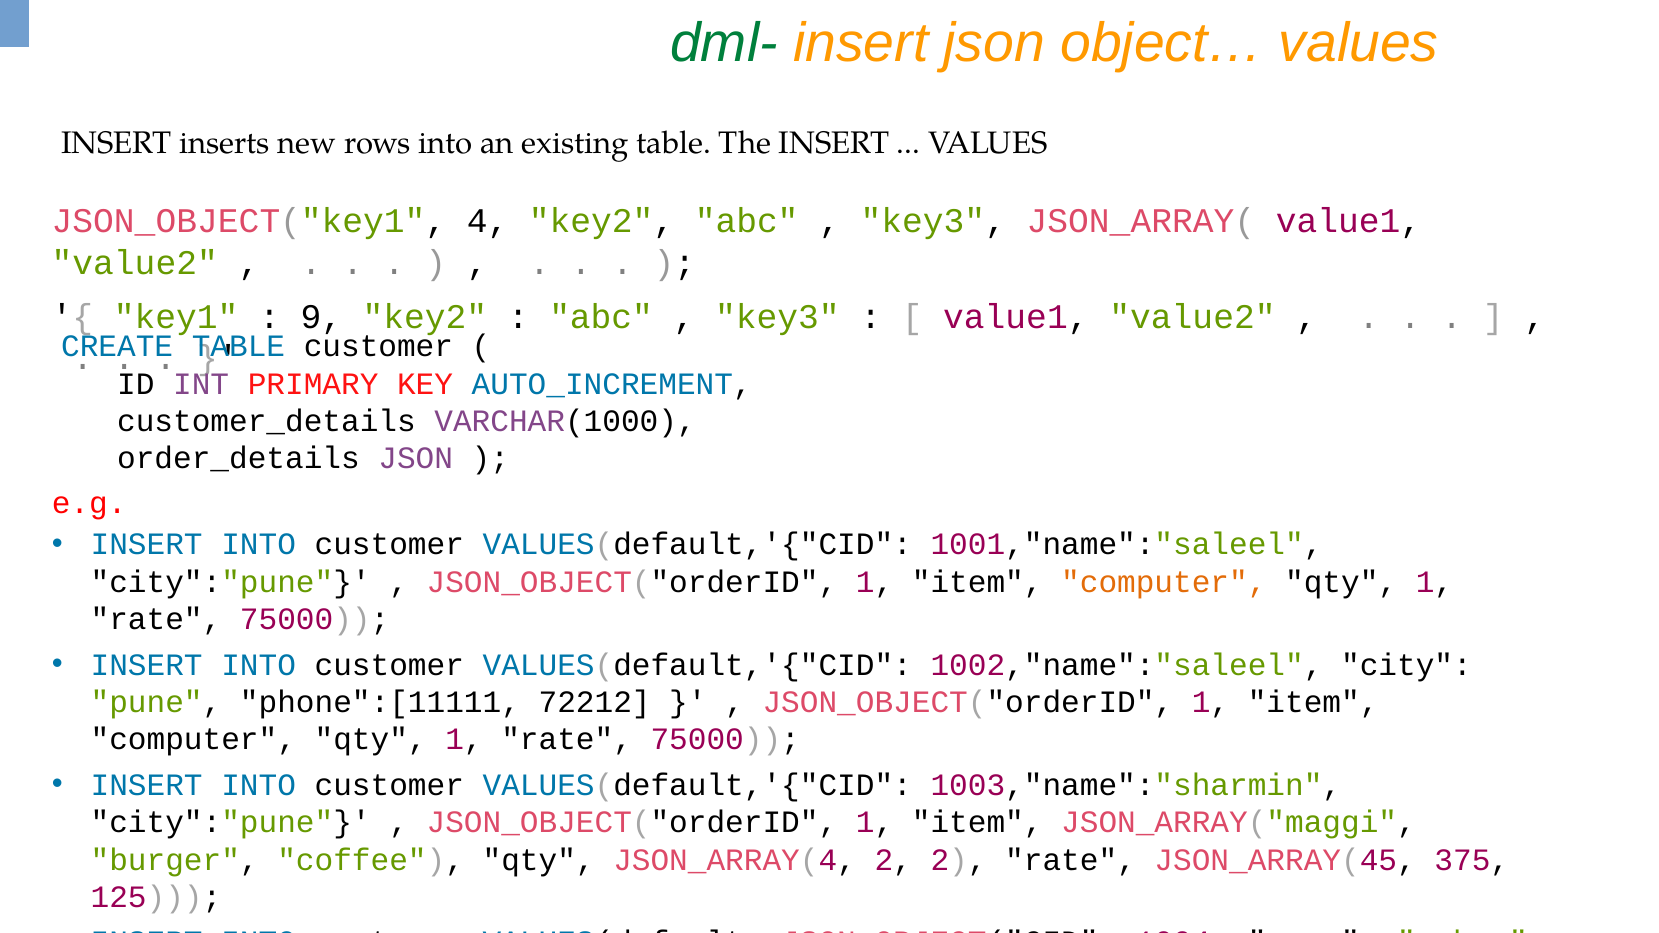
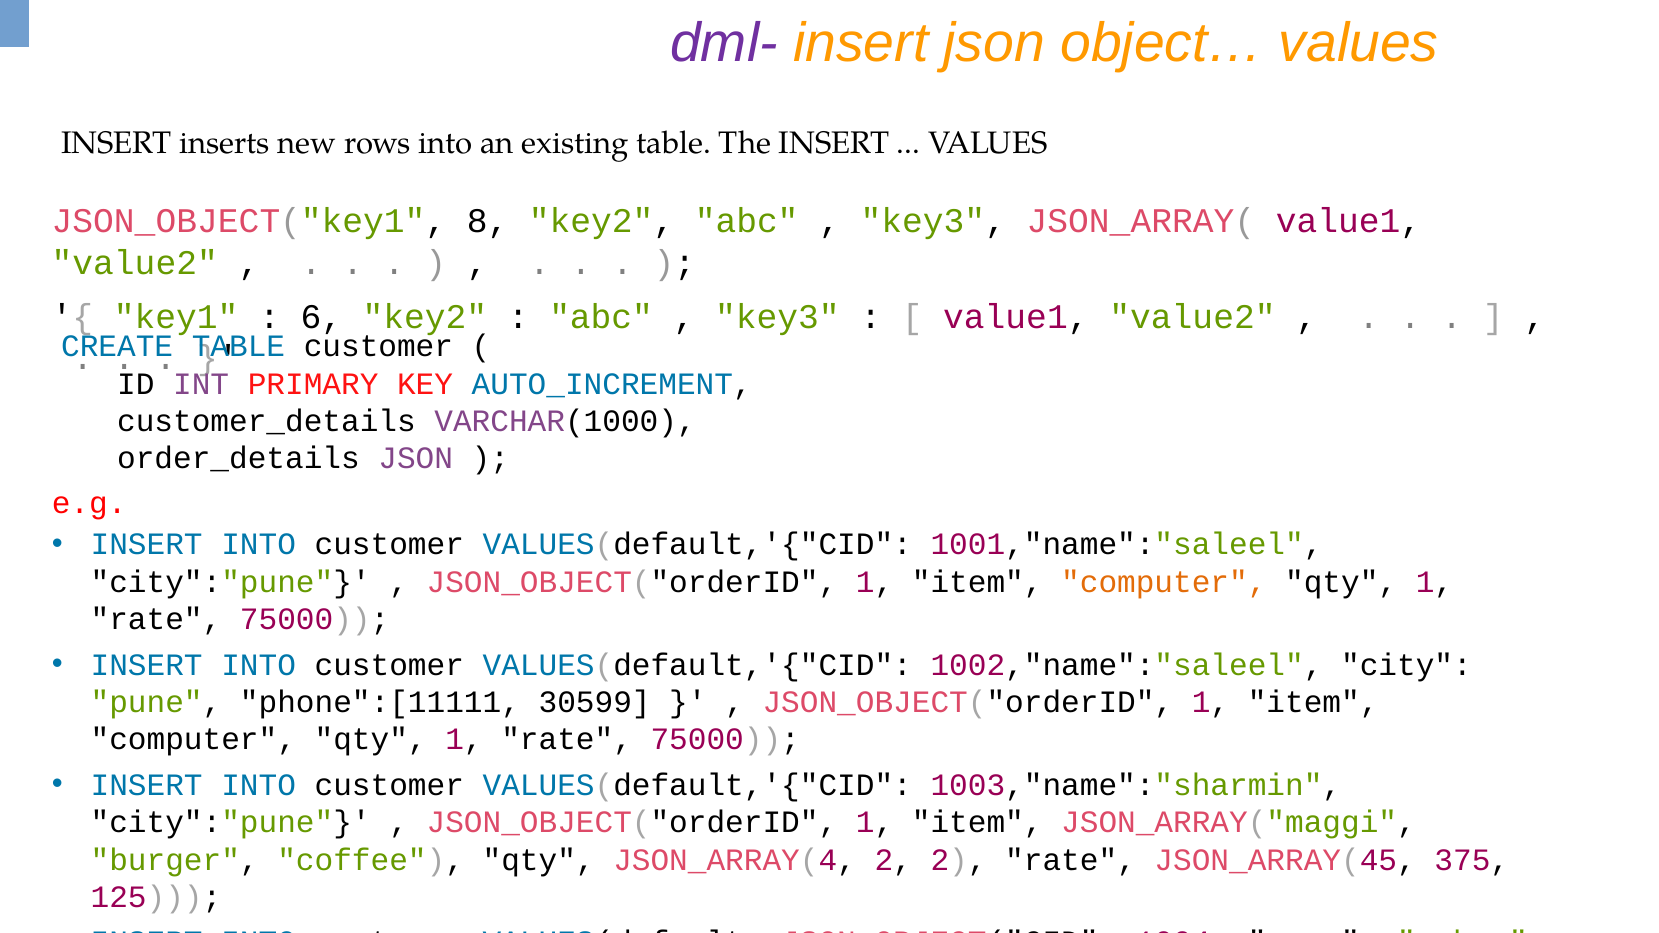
dml- colour: green -> purple (724, 43)
4: 4 -> 8 (488, 221)
9: 9 -> 6 (321, 317)
72212: 72212 -> 30599 (595, 702)
